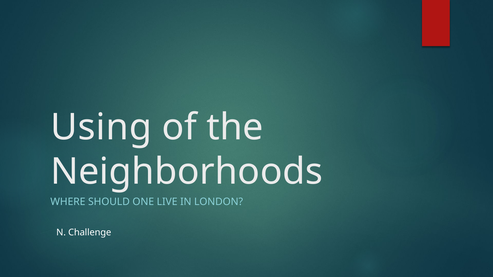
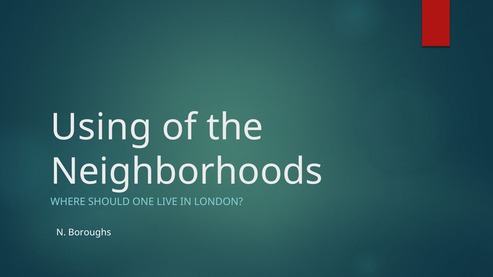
Challenge: Challenge -> Boroughs (90, 233)
